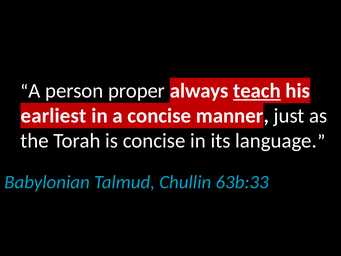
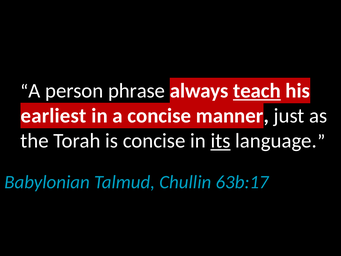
proper: proper -> phrase (137, 91)
its underline: none -> present (220, 141)
63b:33: 63b:33 -> 63b:17 (242, 182)
